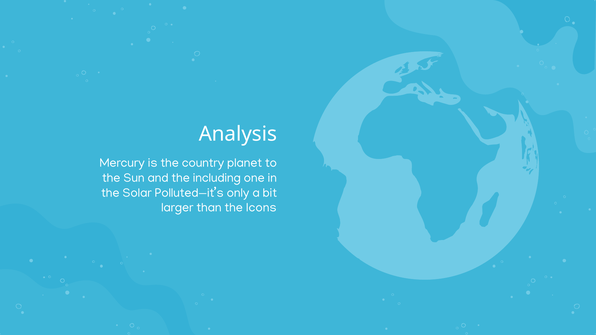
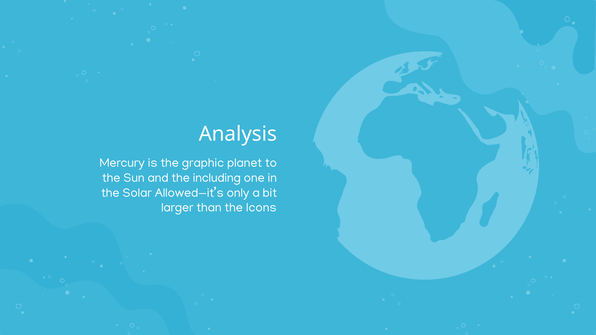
country: country -> graphic (203, 163)
Polluted—it’s: Polluted—it’s -> Allowed—it’s (189, 193)
